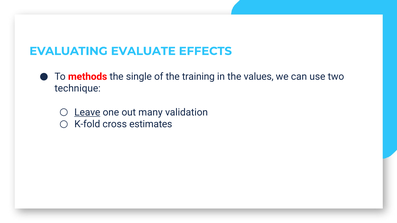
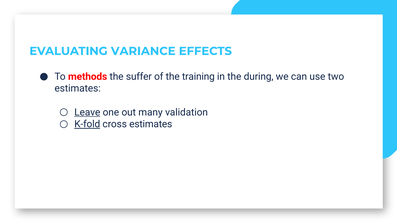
EVALUATE: EVALUATE -> VARIANCE (143, 51)
single: single -> suffer (139, 77)
values: values -> during (259, 77)
technique: technique -> estimates (78, 89)
K-fold underline: none -> present (87, 124)
